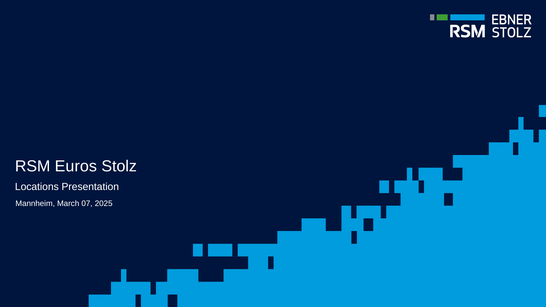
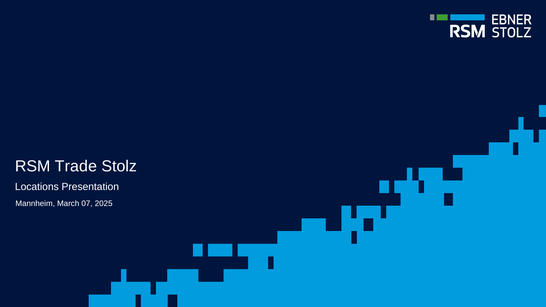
Euros: Euros -> Trade (76, 166)
